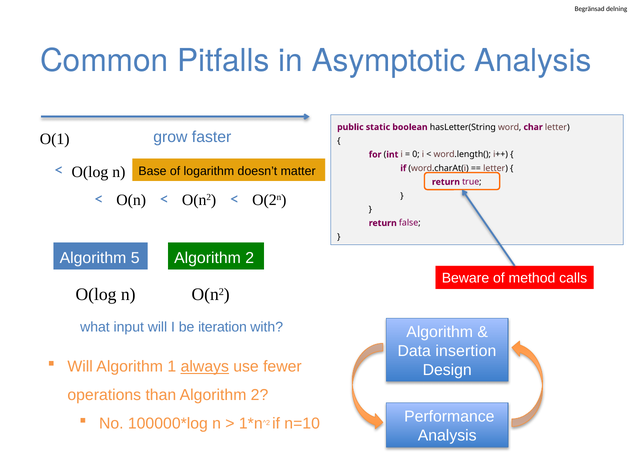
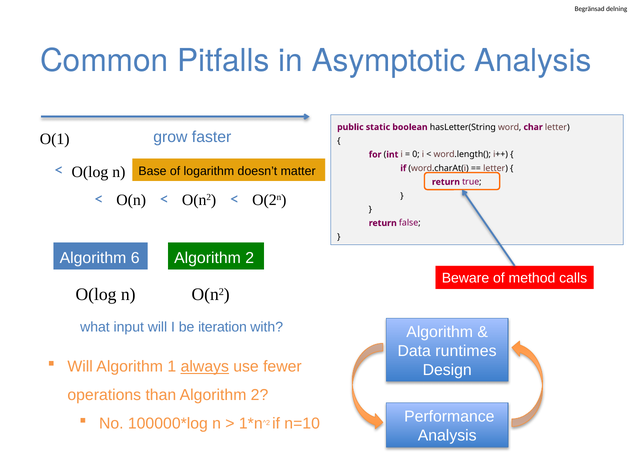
5: 5 -> 6 (135, 258)
insertion: insertion -> runtimes (466, 351)
